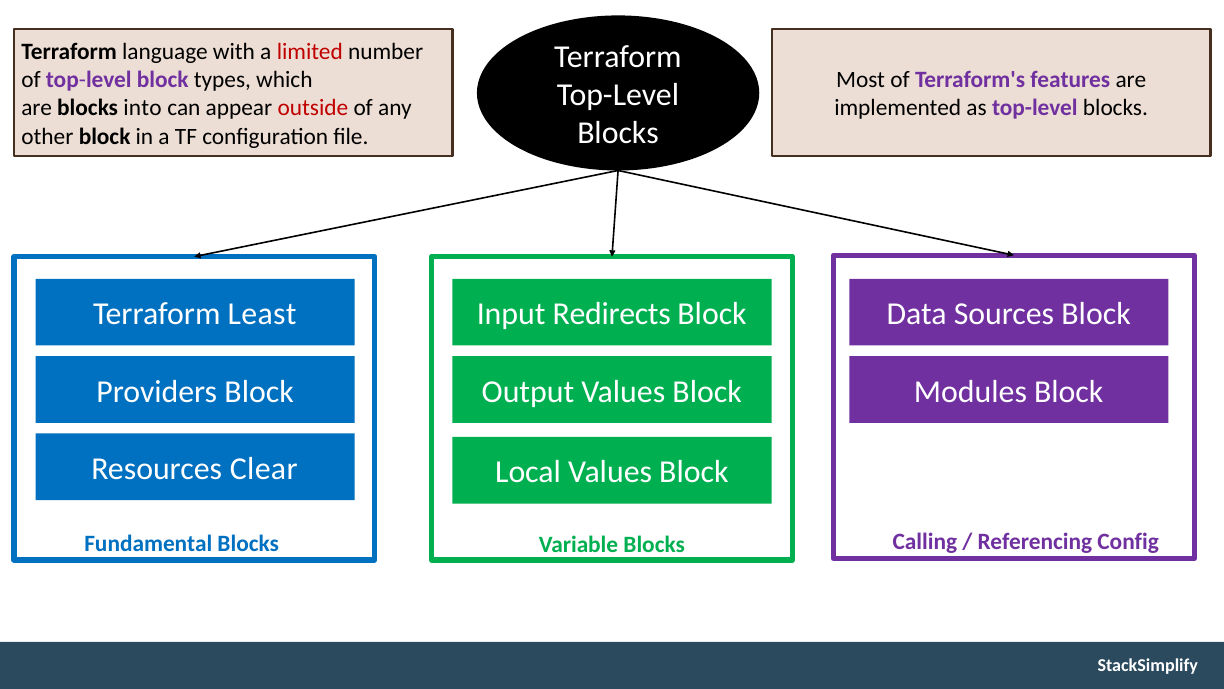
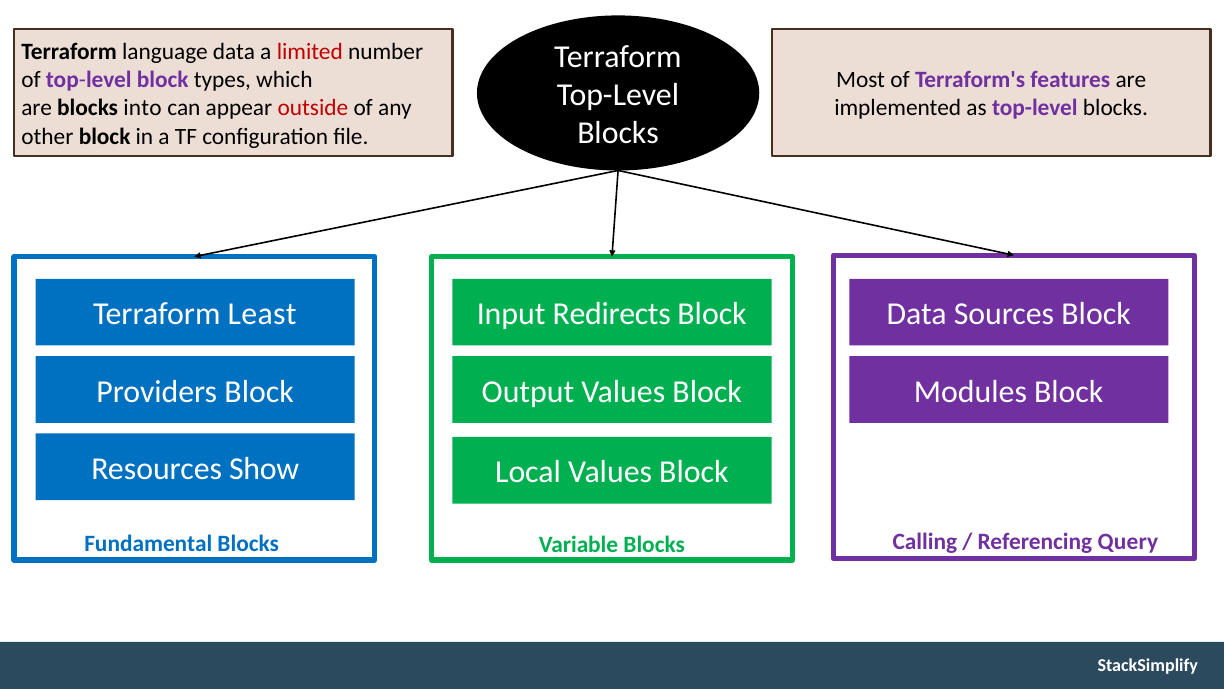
language with: with -> data (234, 52)
Clear: Clear -> Show (264, 469)
Config: Config -> Query (1128, 542)
